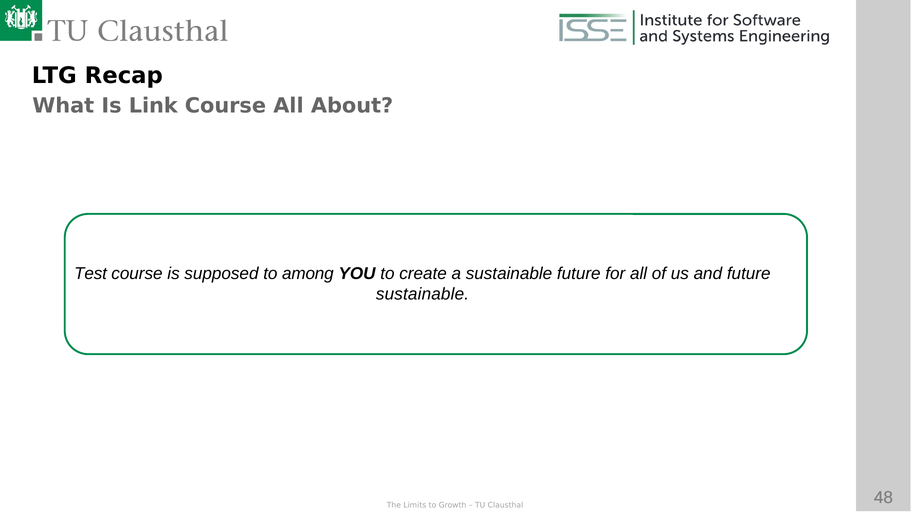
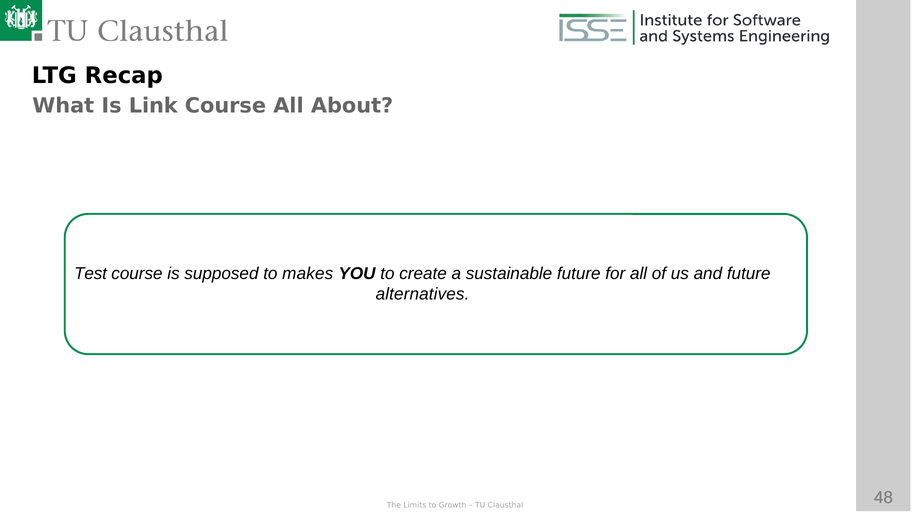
among: among -> makes (308, 274)
sustainable: sustainable -> alternatives (423, 294)
